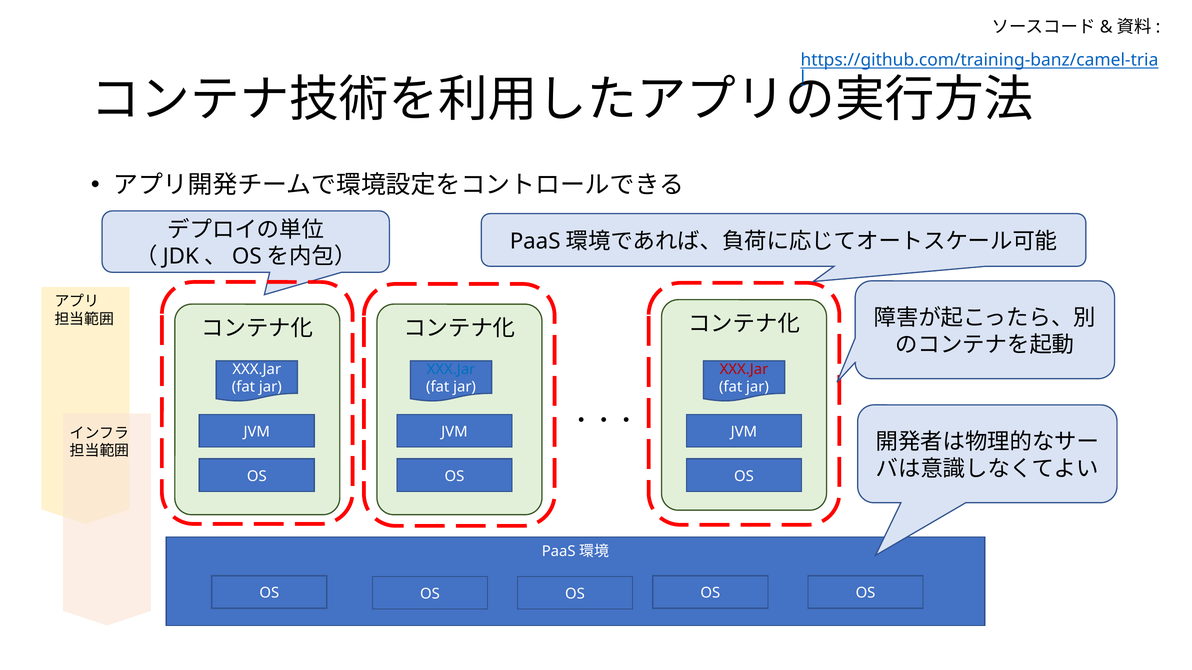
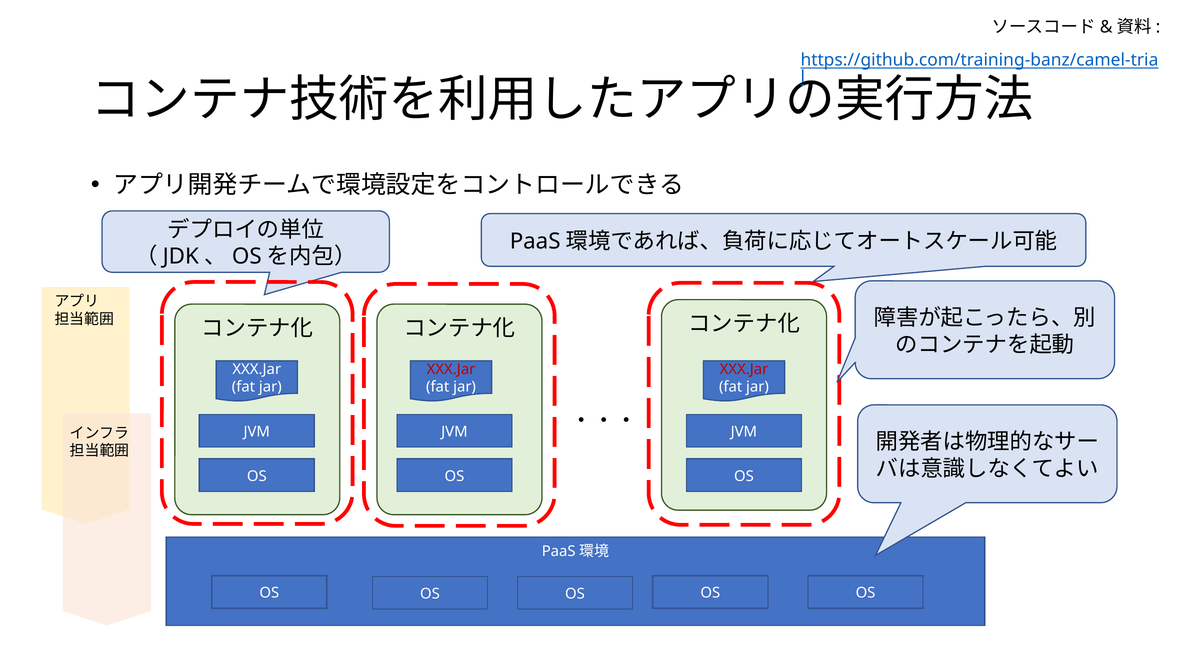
XXX.Jar colour: blue -> red (451, 369)
